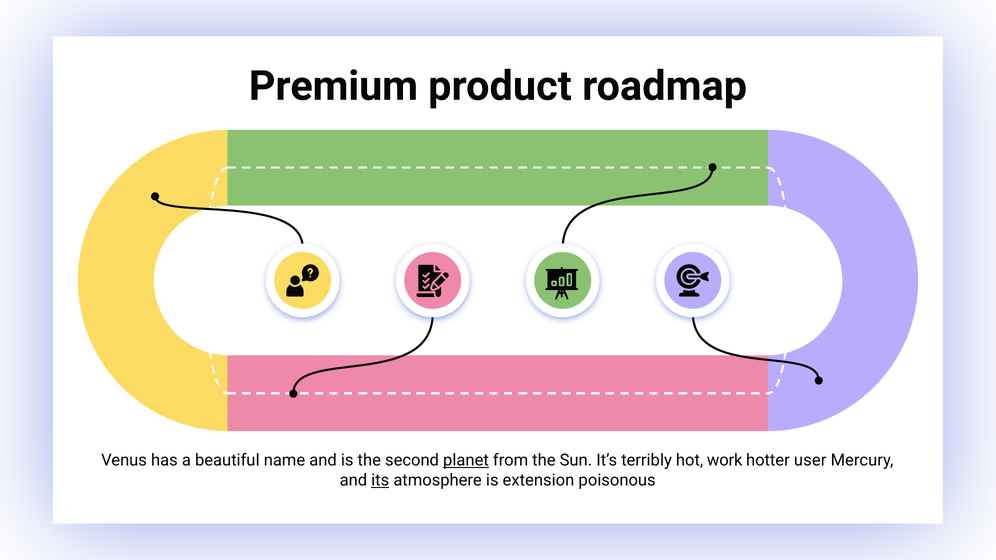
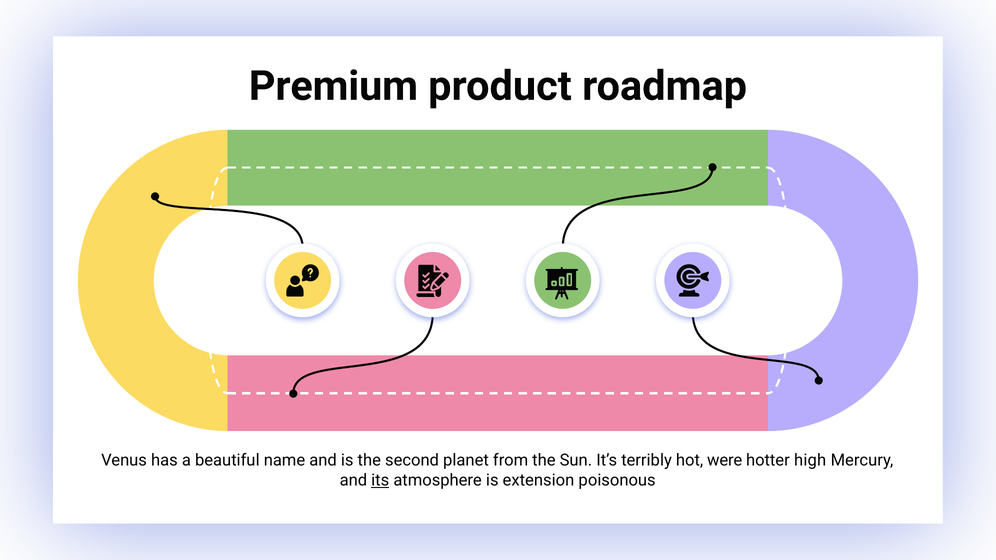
planet underline: present -> none (466, 461)
work: work -> were (725, 461)
user: user -> high (810, 461)
